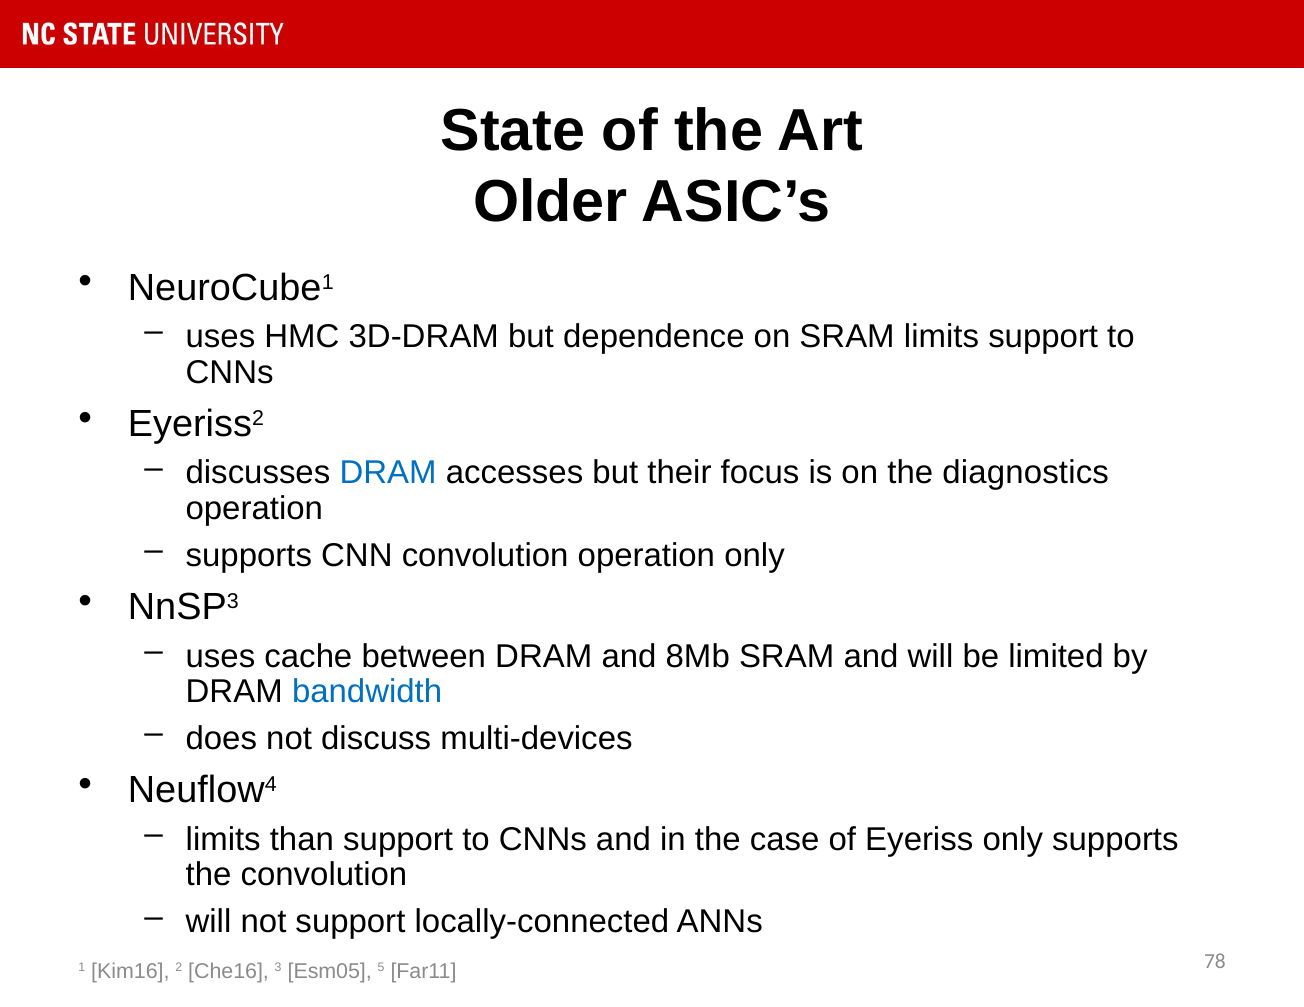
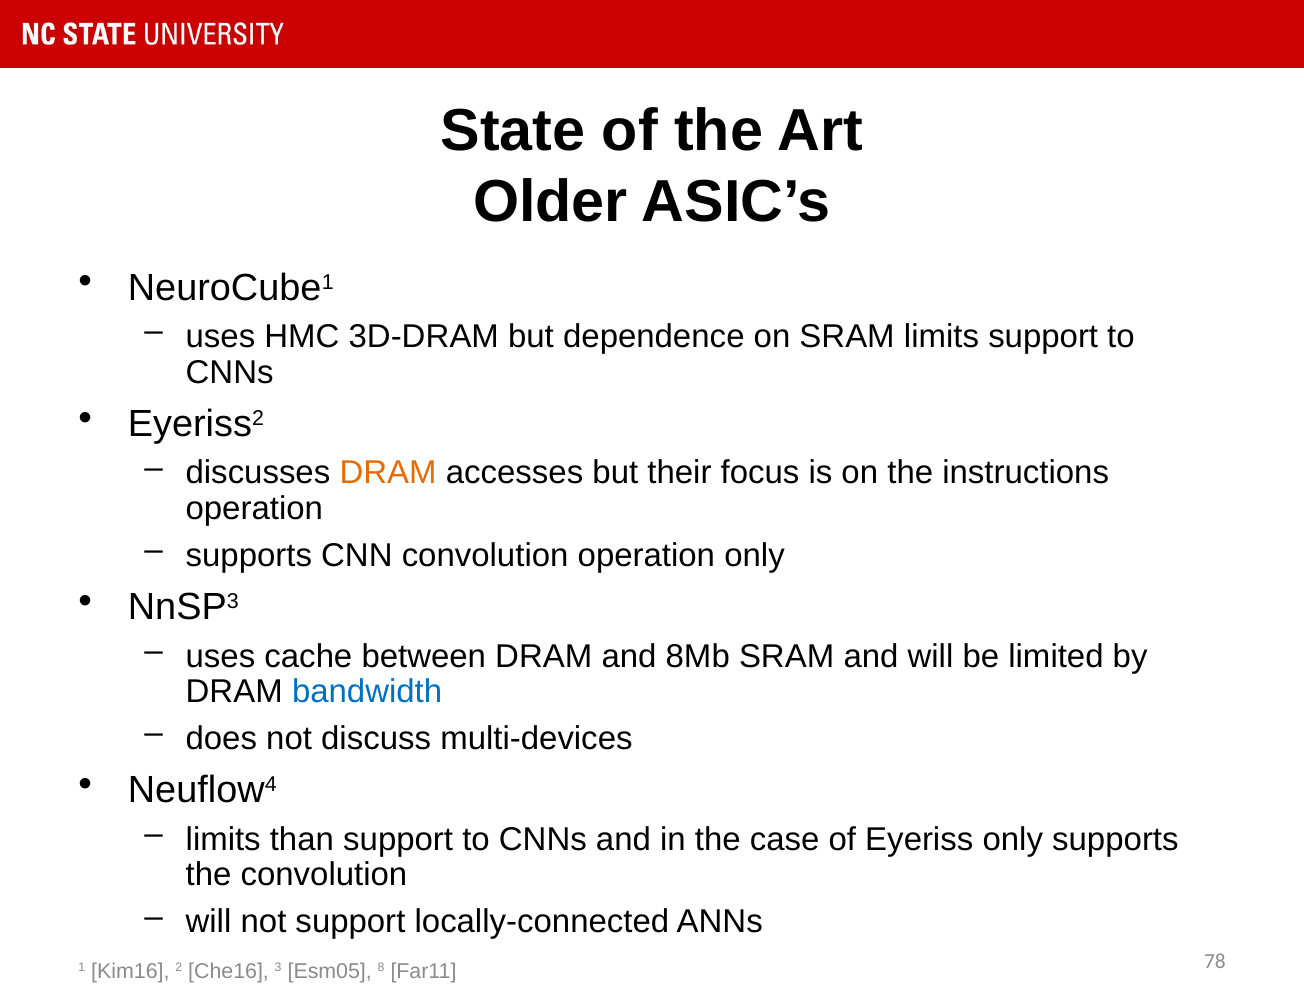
DRAM colour: blue -> orange (388, 473)
diagnostics: diagnostics -> instructions (1026, 473)
5: 5 -> 8 (381, 968)
